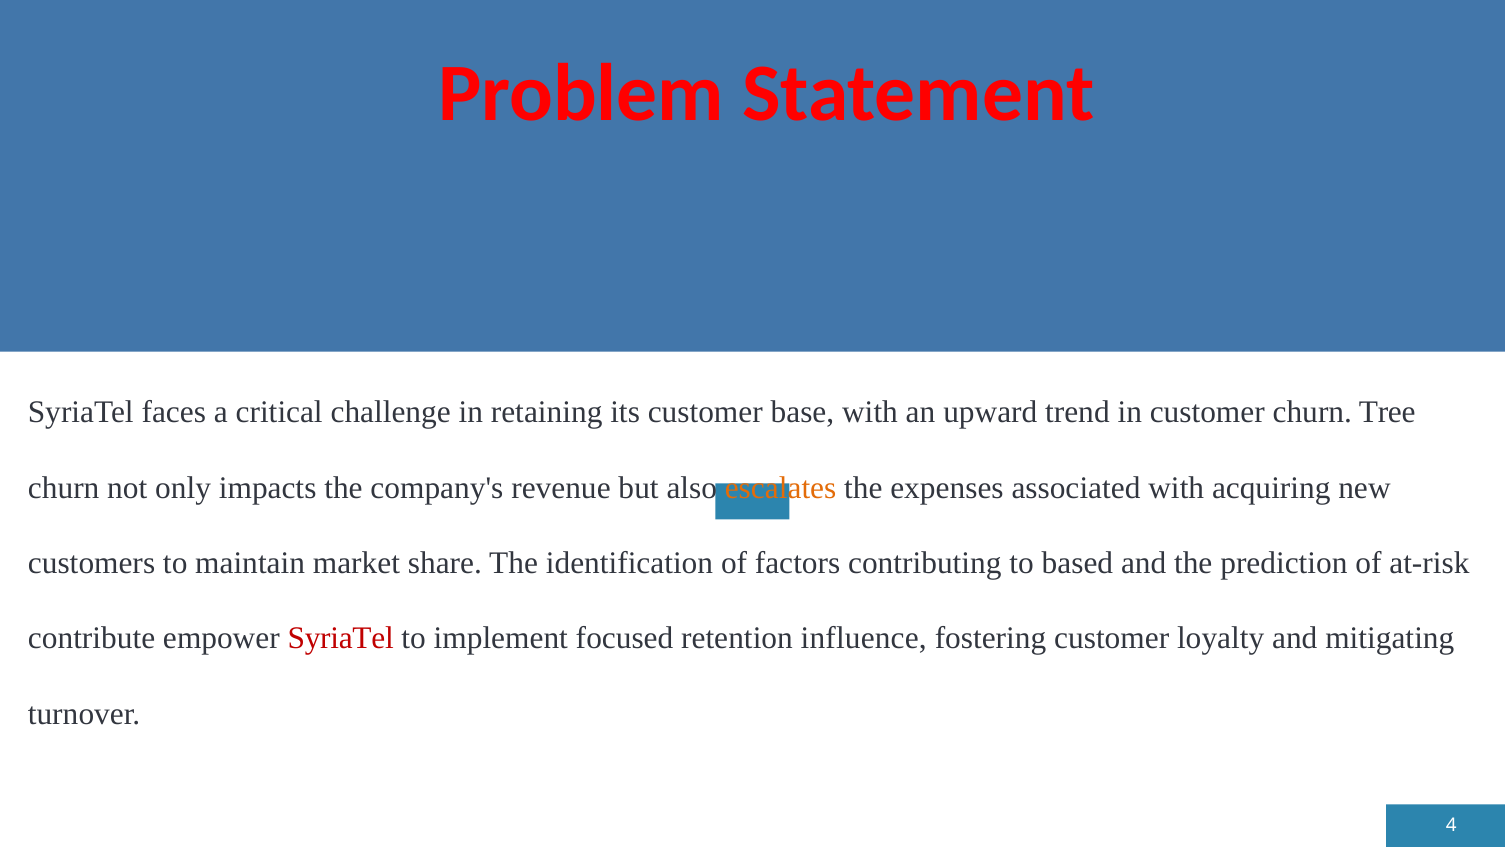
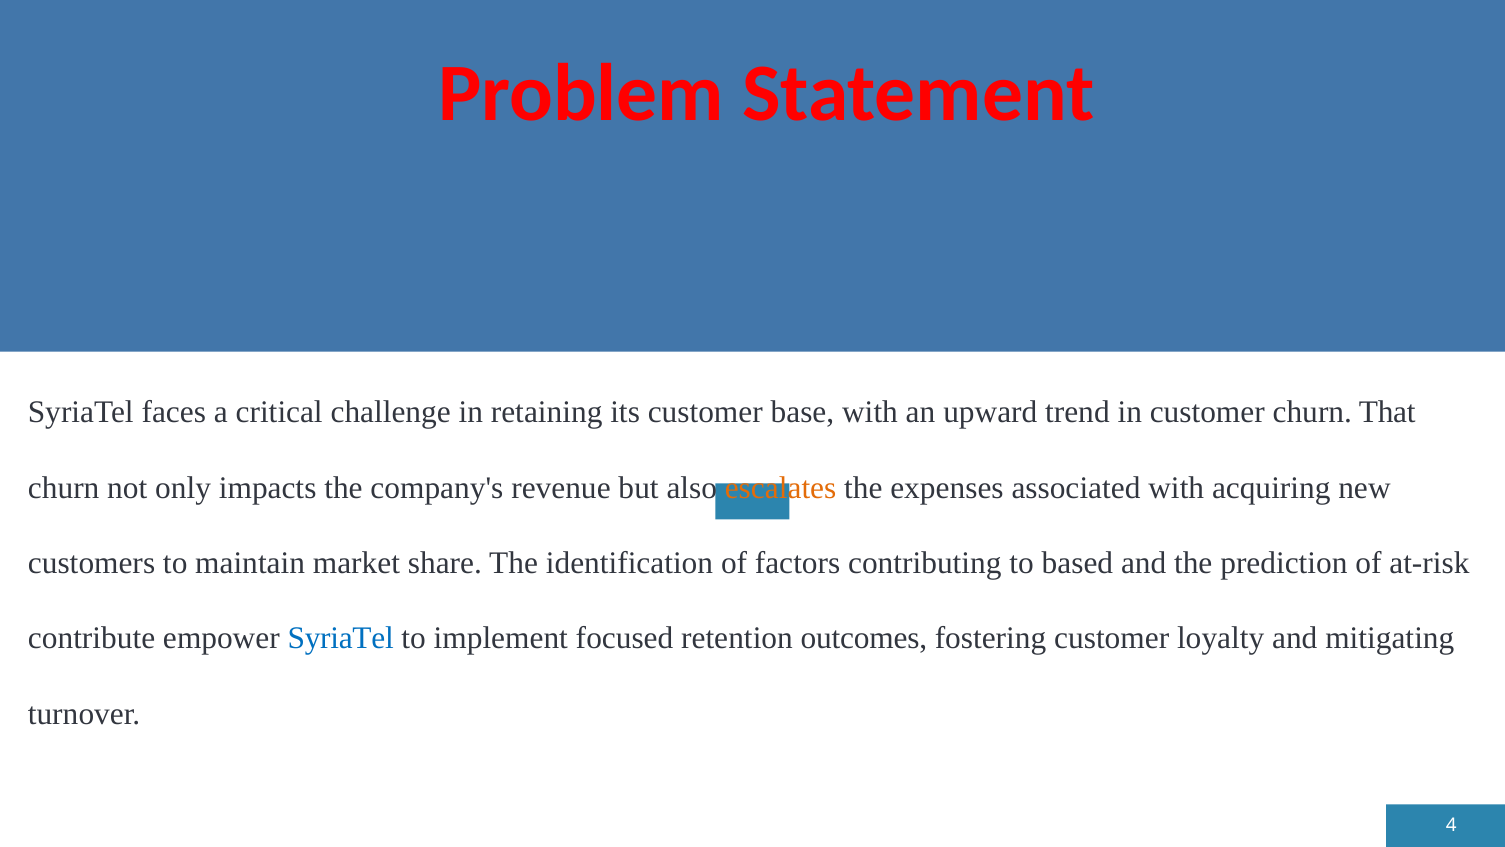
Tree: Tree -> That (1387, 412)
SyriaTel colour: red -> blue (341, 638)
influence: influence -> outcomes (864, 638)
